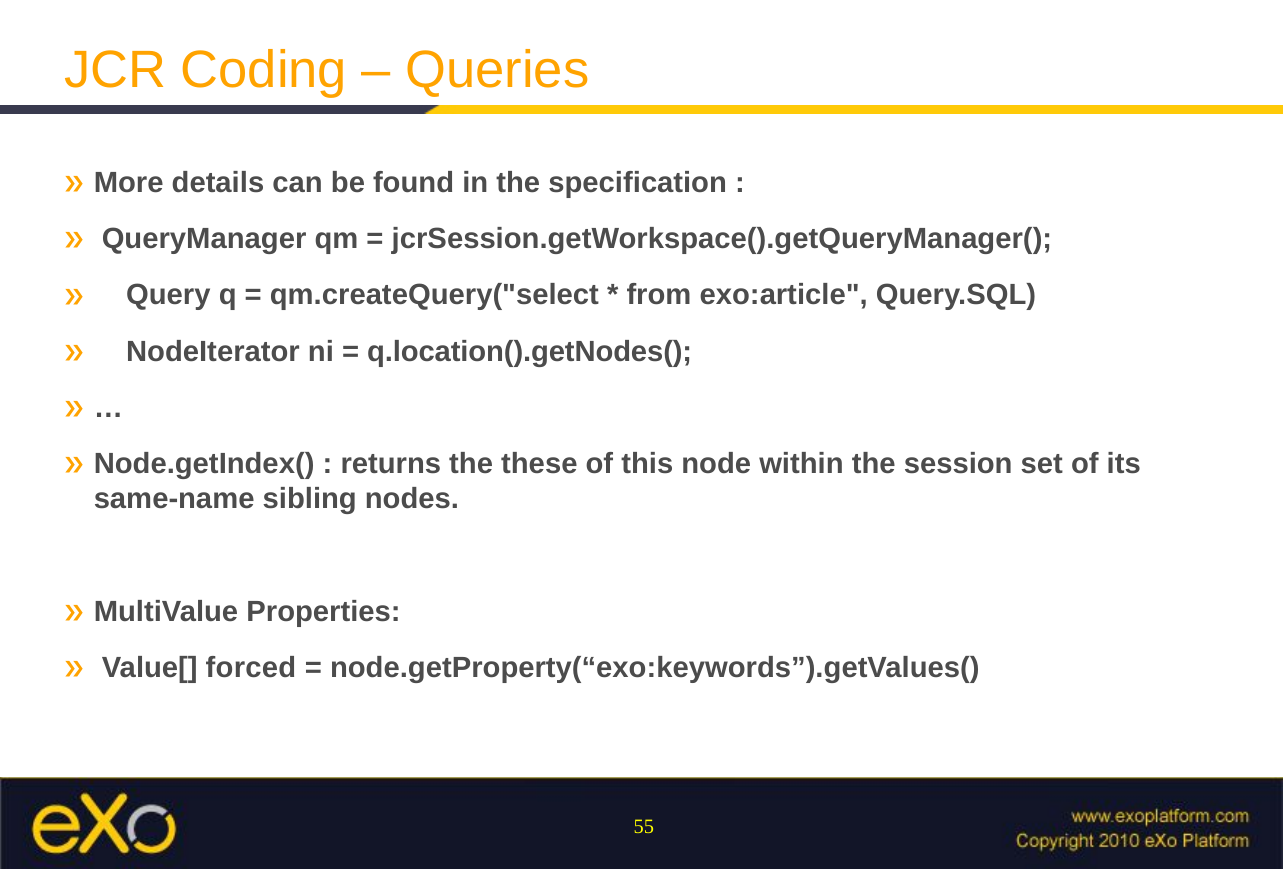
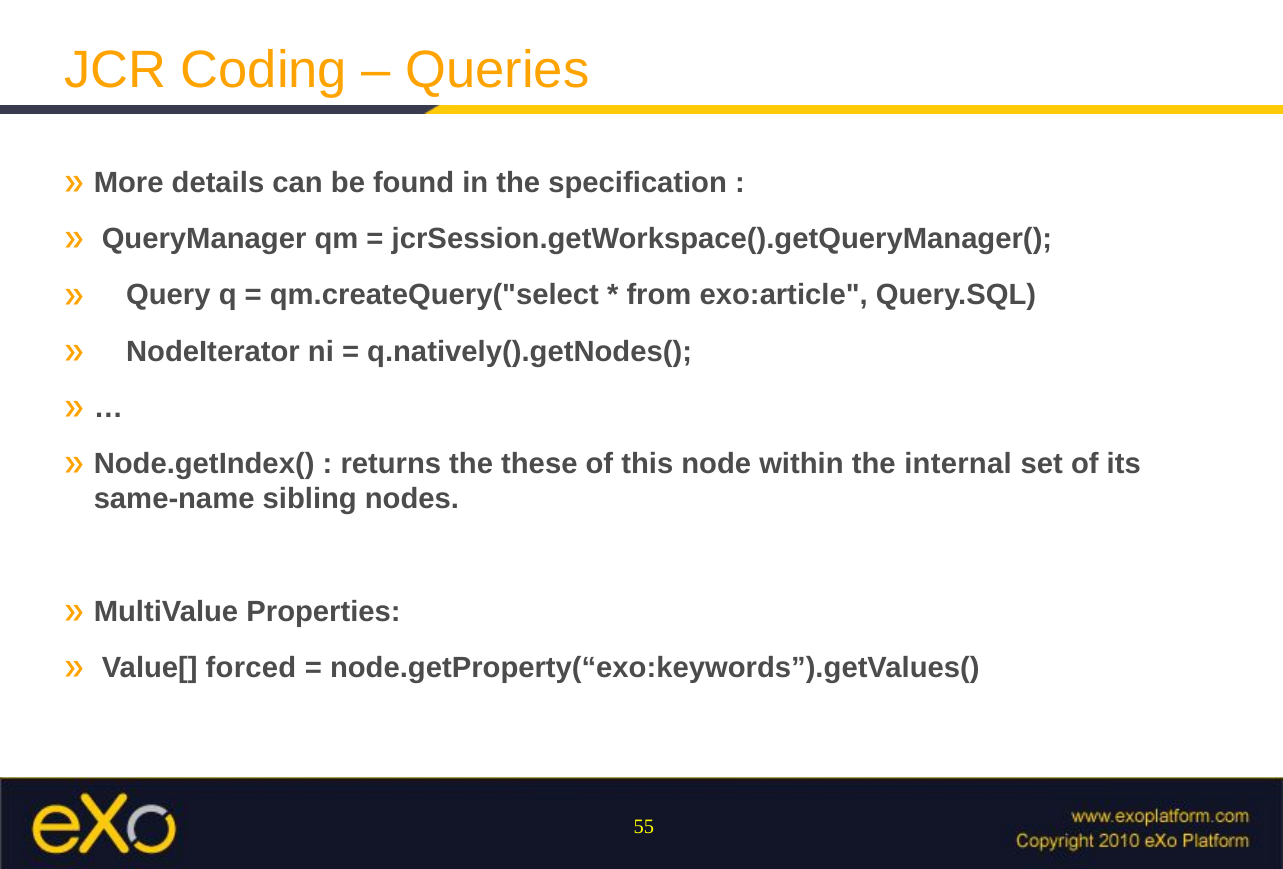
q.location().getNodes(: q.location().getNodes( -> q.natively().getNodes( (530, 351)
session: session -> internal (958, 464)
